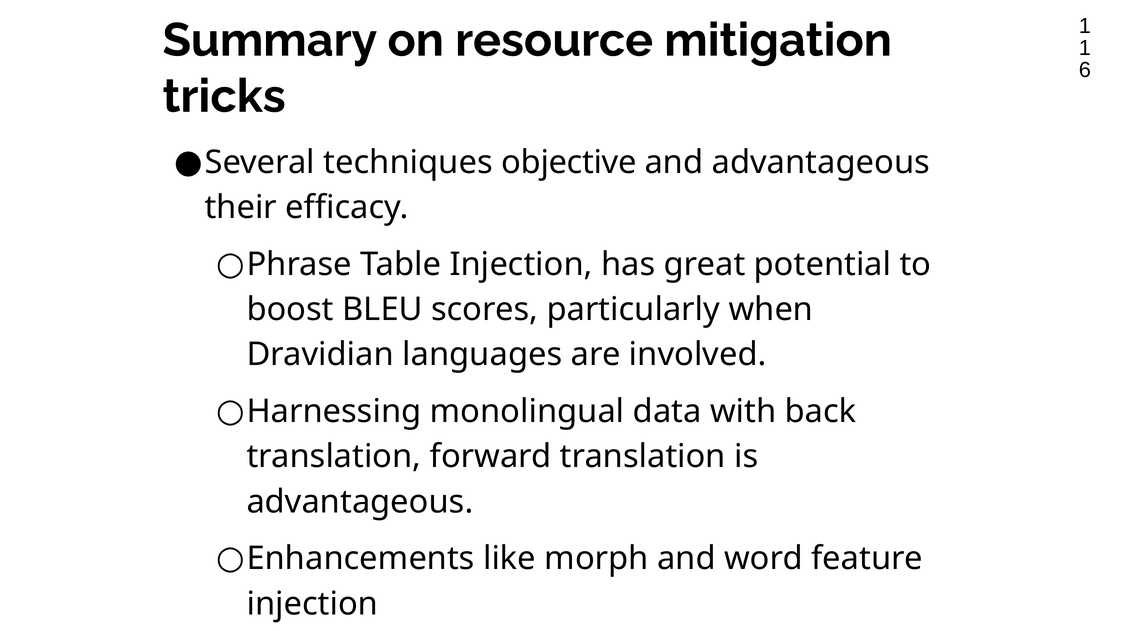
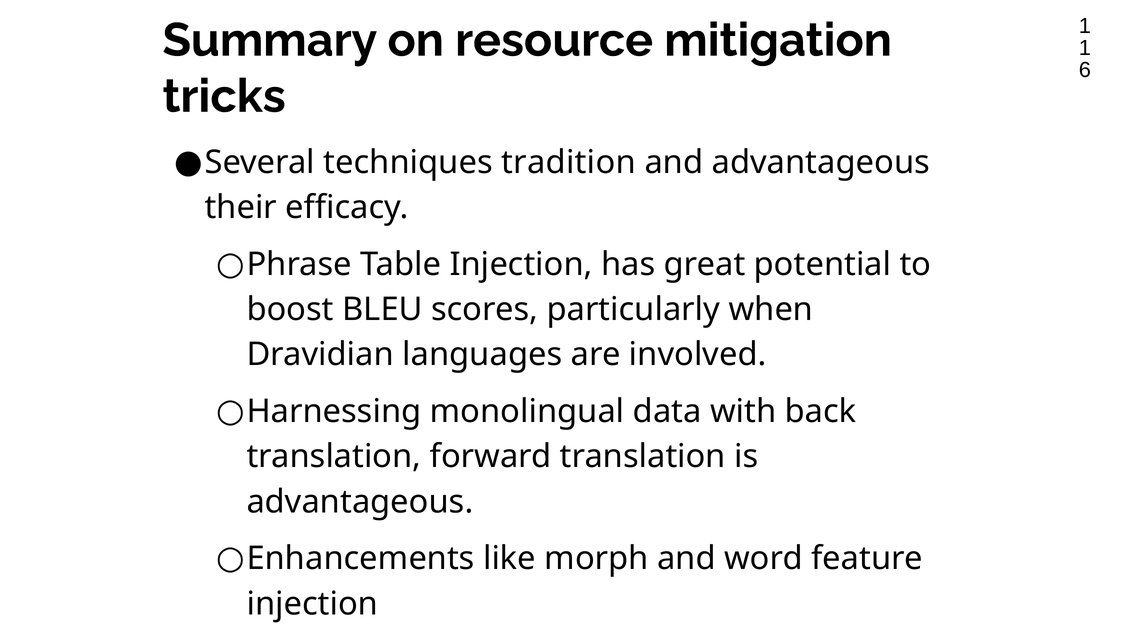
objective: objective -> tradition (569, 162)
